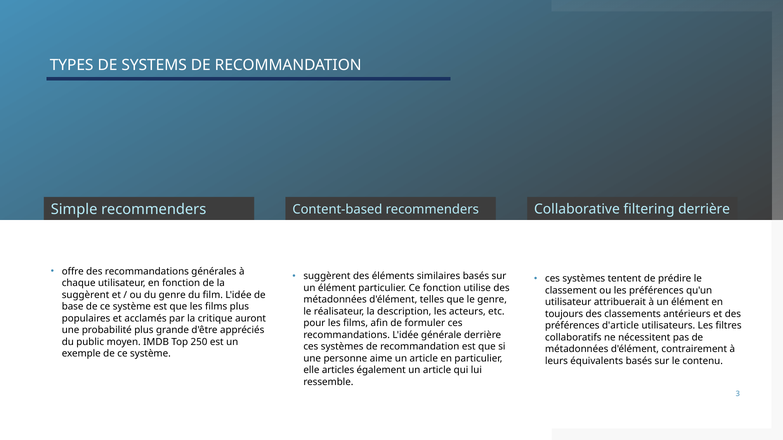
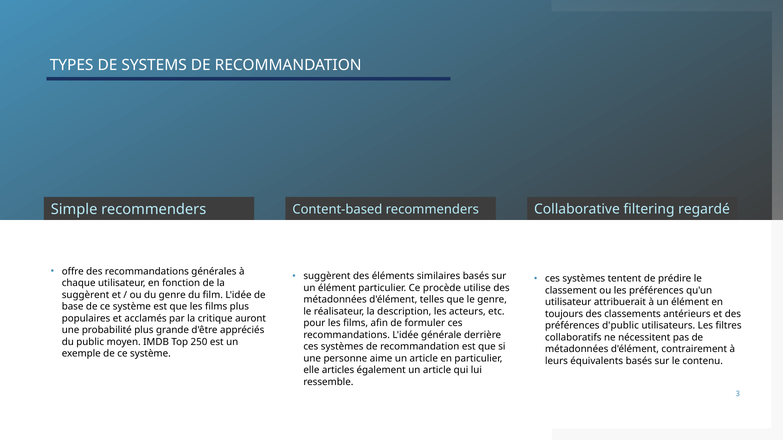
filtering derrière: derrière -> regardé (704, 210)
Ce fonction: fonction -> procède (442, 288)
d'article: d'article -> d'public (620, 326)
